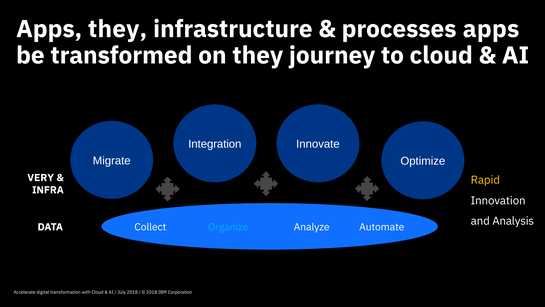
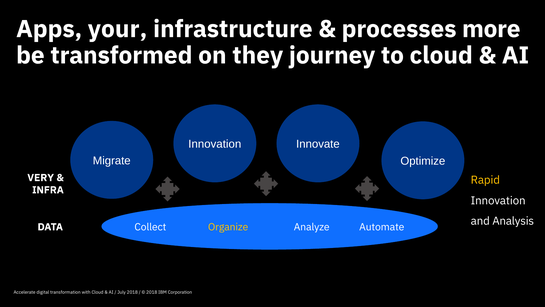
Apps they: they -> your (118, 29)
processes apps: apps -> more (491, 29)
Integration: Integration -> Innovation (215, 144)
Organize colour: light blue -> yellow (228, 227)
